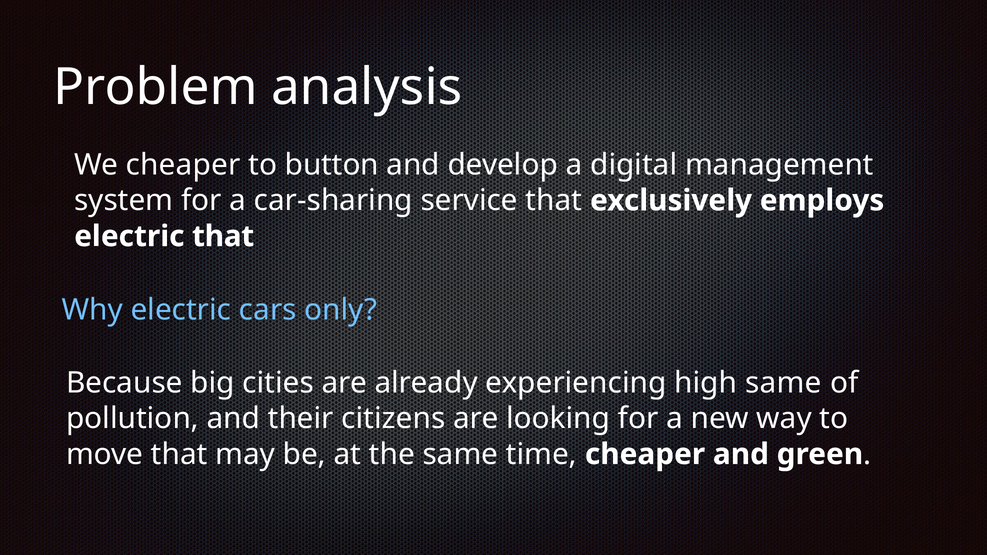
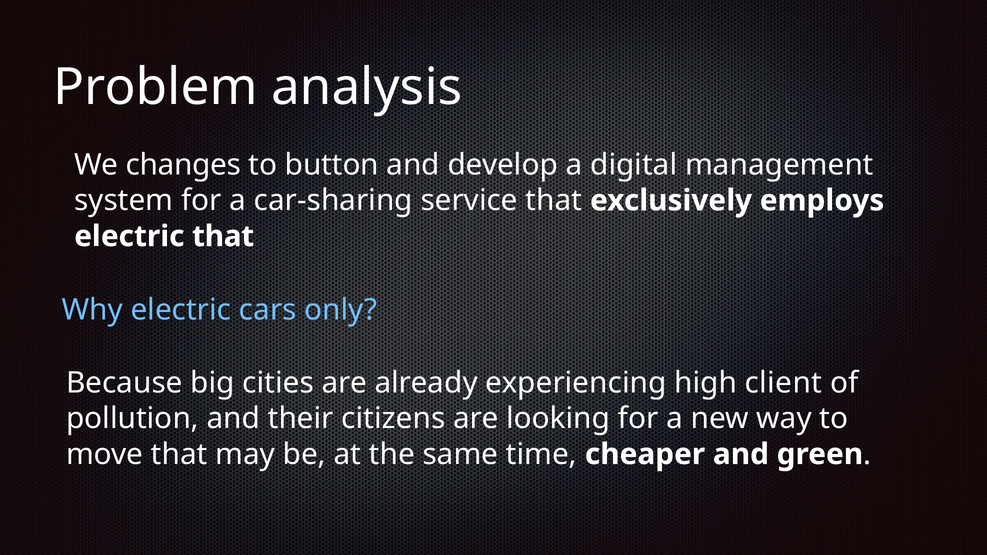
We cheaper: cheaper -> changes (183, 165)
high same: same -> client (783, 383)
